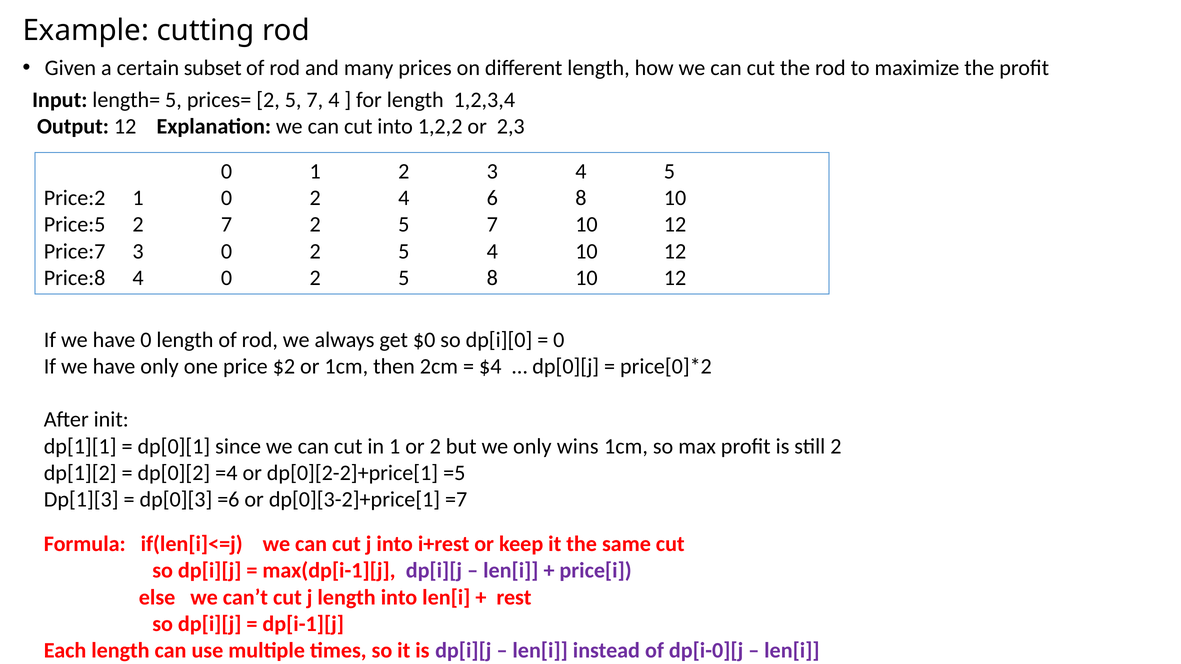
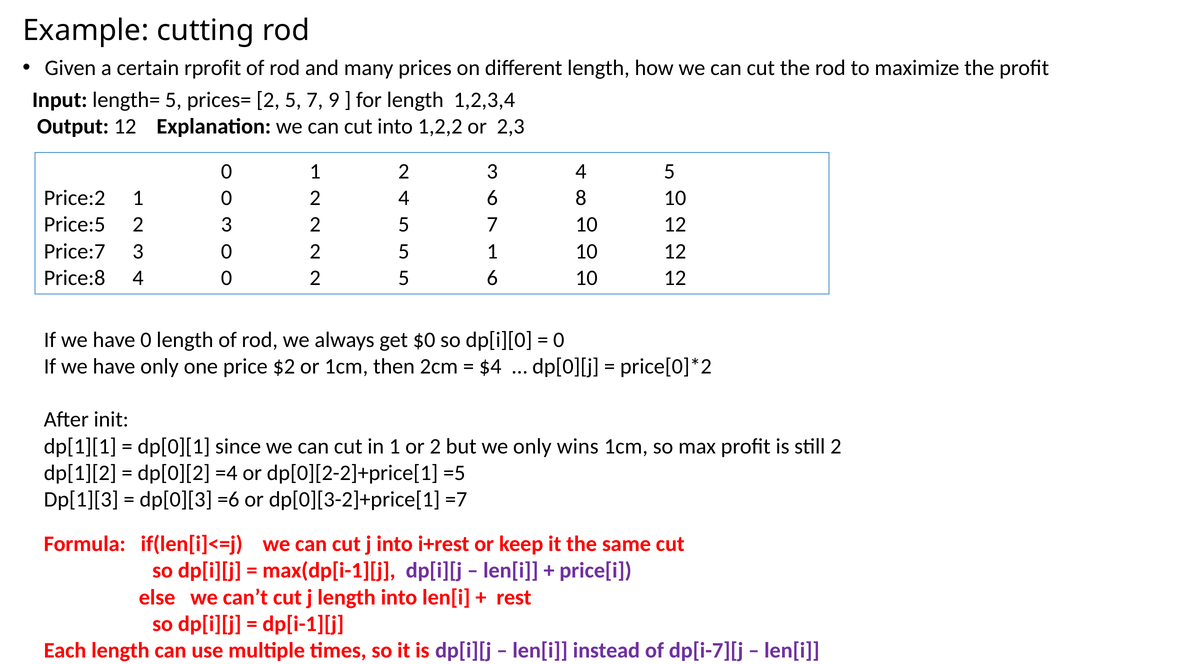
subset: subset -> rprofit (213, 68)
7 4: 4 -> 9 (334, 100)
Price:5 2 7: 7 -> 3 (227, 225)
5 4: 4 -> 1 (492, 251)
5 8: 8 -> 6 (492, 278)
dp[i-0][j: dp[i-0][j -> dp[i-7][j (706, 651)
